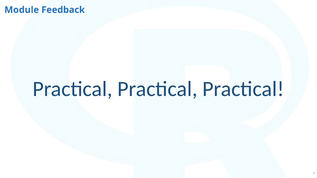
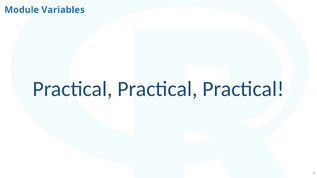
Feedback: Feedback -> Variables (63, 10)
